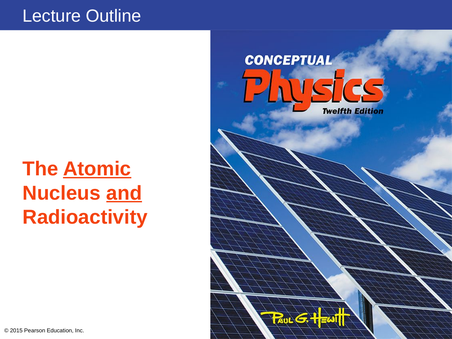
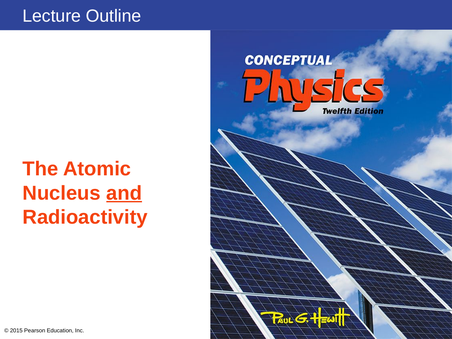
Atomic underline: present -> none (97, 169)
